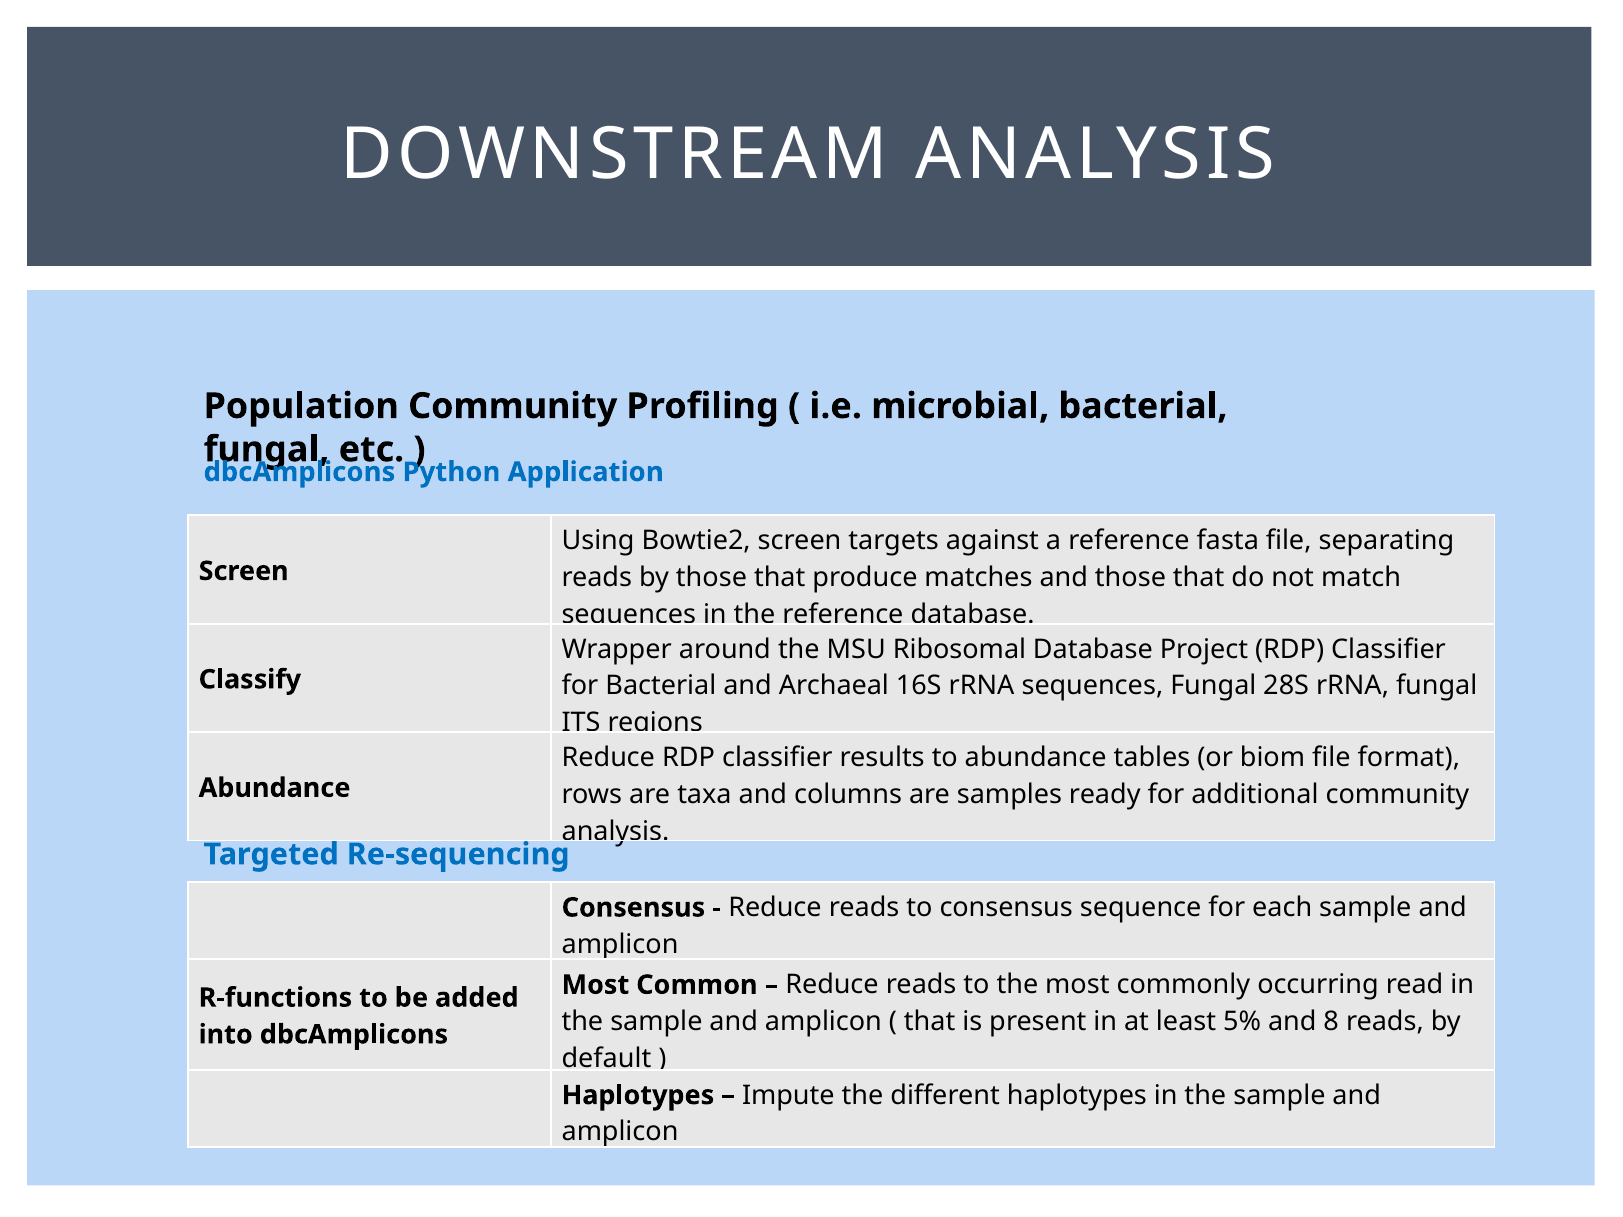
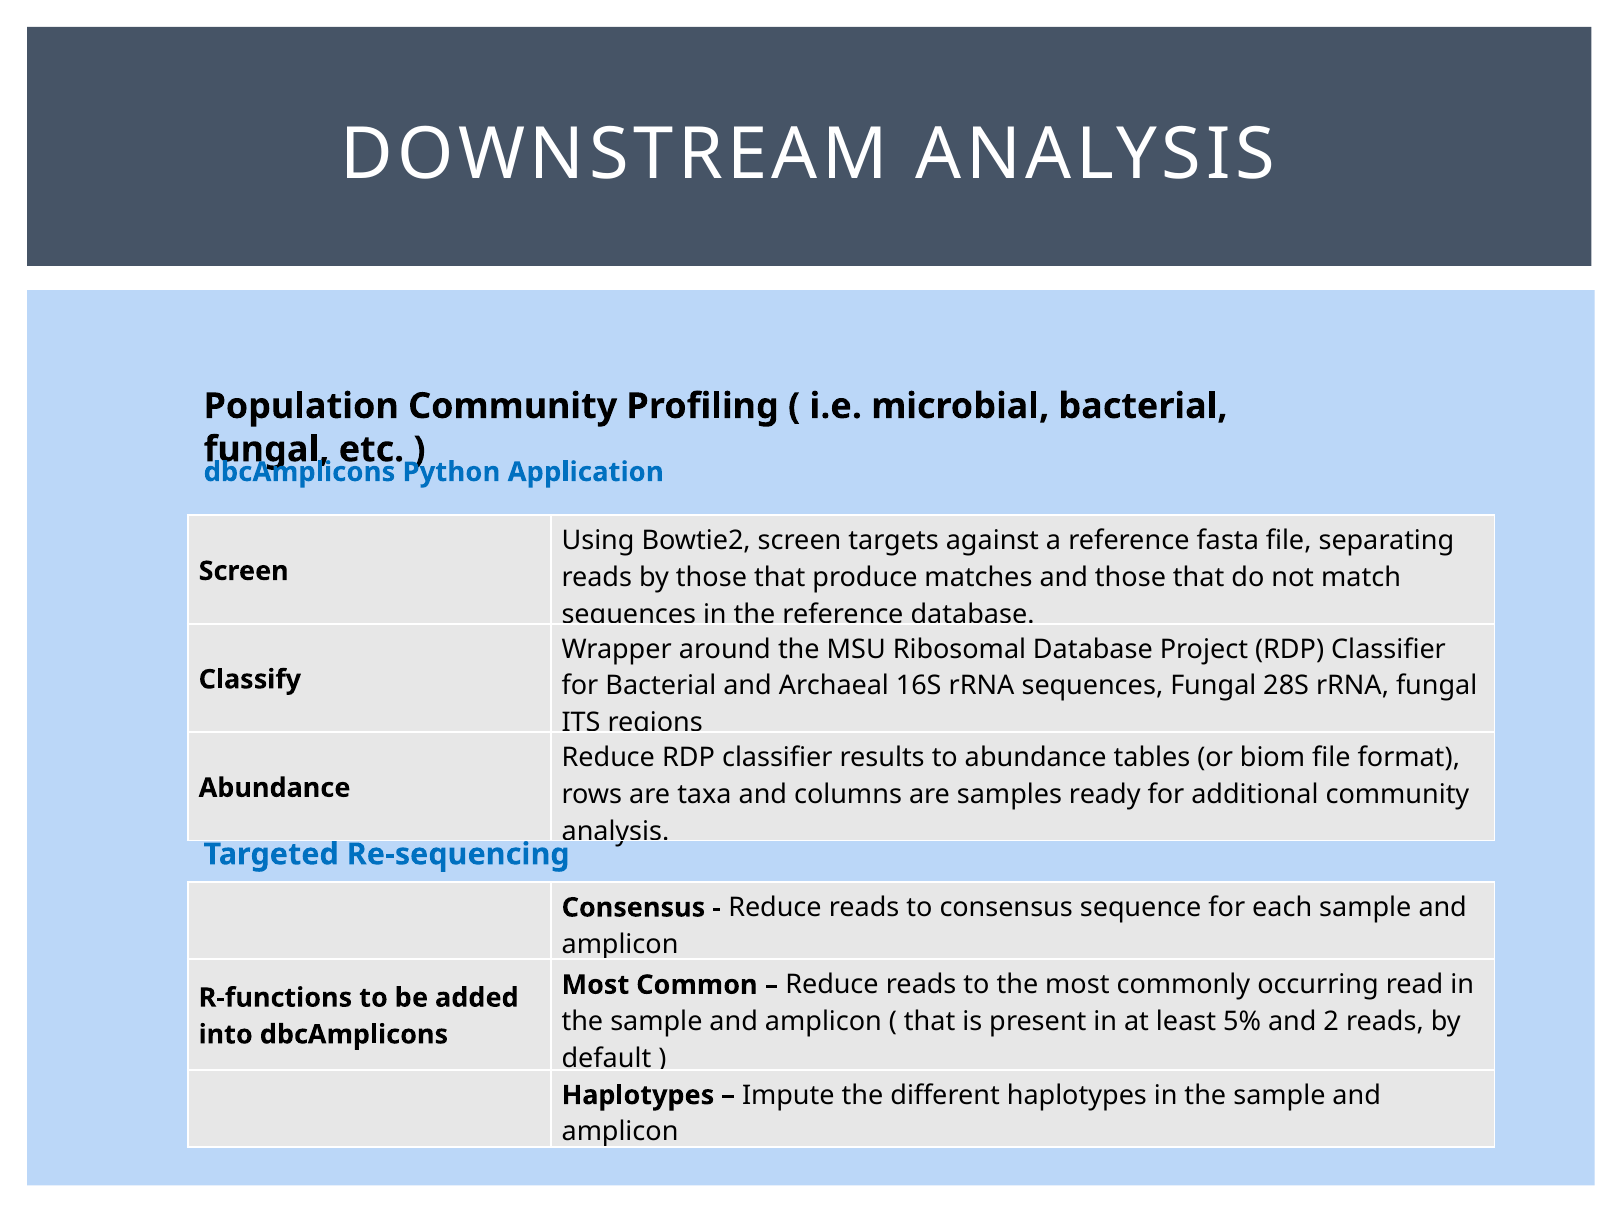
8: 8 -> 2 (1331, 1022)
